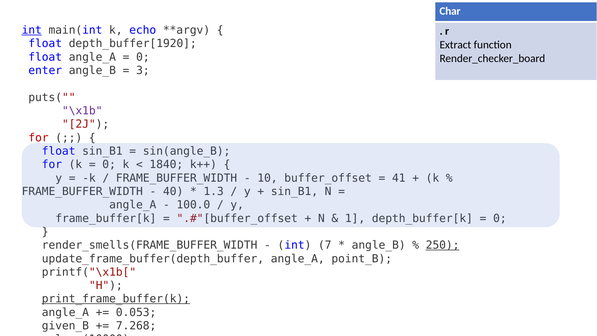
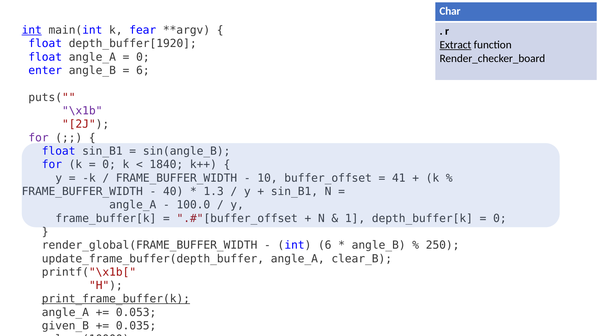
echo: echo -> fear (143, 30)
Extract underline: none -> present (455, 45)
3: 3 -> 6 (143, 70)
for colour: red -> purple (38, 138)
render_smells(FRAME_BUFFER_WIDTH: render_smells(FRAME_BUFFER_WIDTH -> render_global(FRAME_BUFFER_WIDTH (150, 245)
int 7: 7 -> 6 (325, 245)
250 underline: present -> none (443, 245)
point_B: point_B -> clear_B (362, 259)
7.268: 7.268 -> 0.035 (136, 326)
